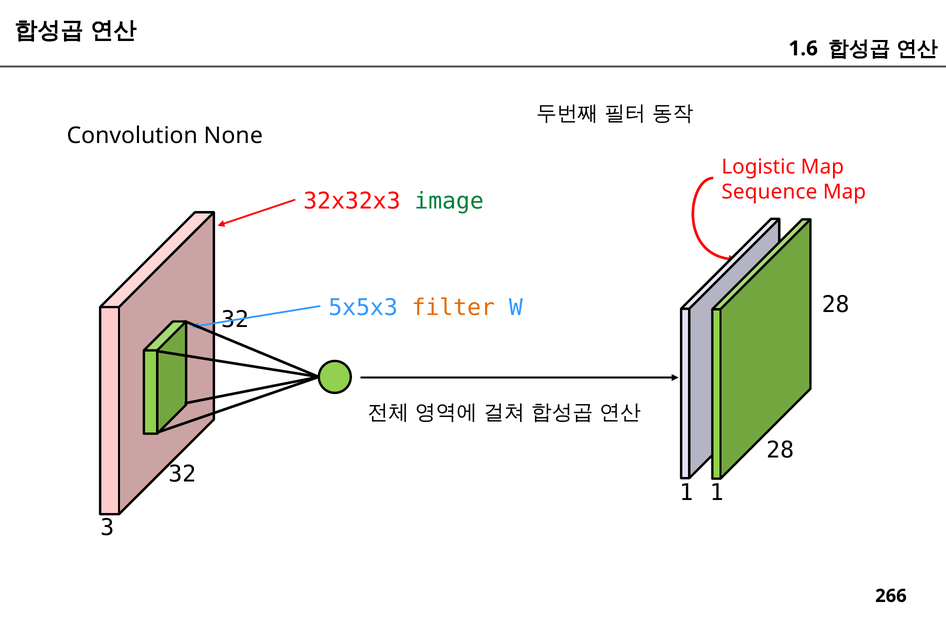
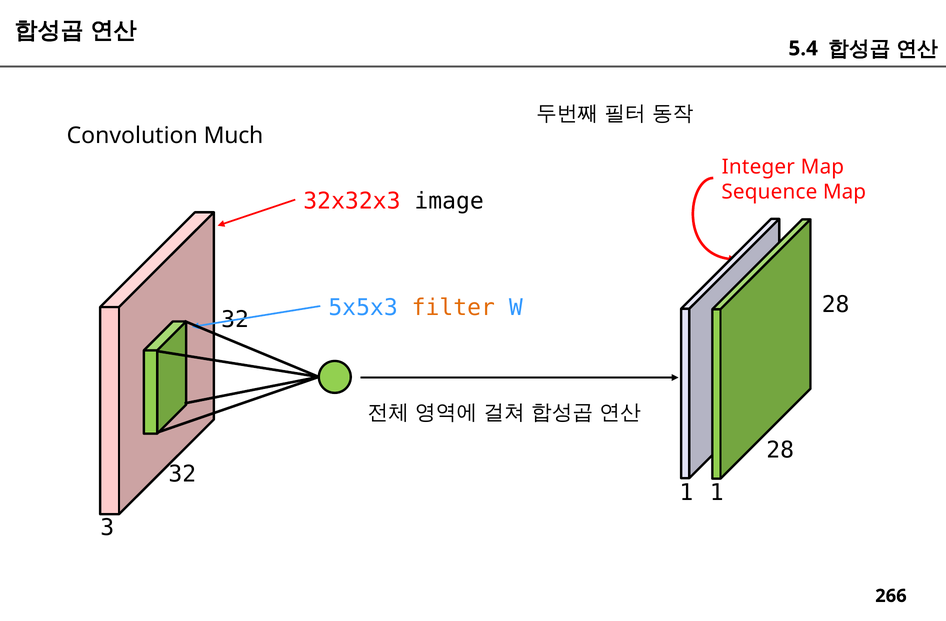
1.6: 1.6 -> 5.4 (803, 48)
None: None -> Much (233, 136)
Logistic: Logistic -> Integer (758, 167)
image colour: green -> black (449, 201)
